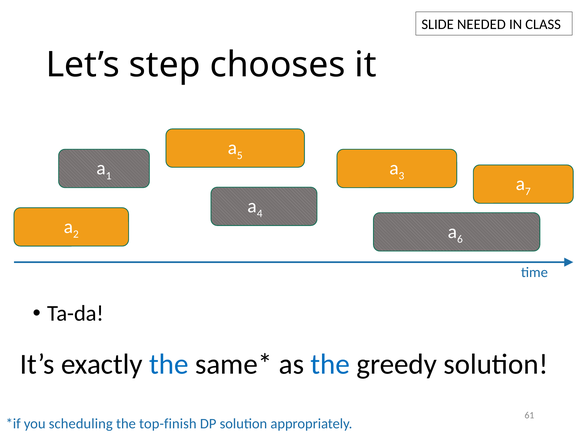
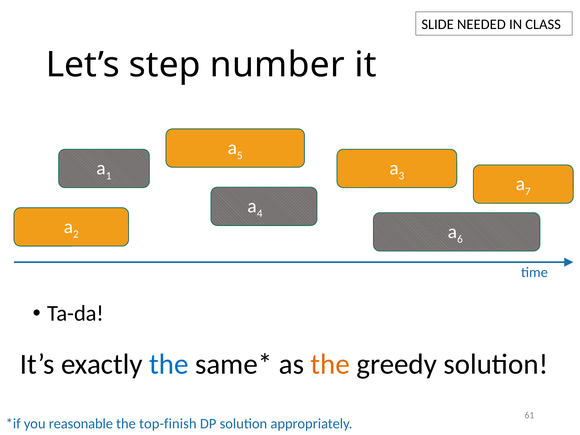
chooses: chooses -> number (277, 65)
the colour: blue -> orange (330, 364)
scheduling: scheduling -> reasonable (81, 424)
